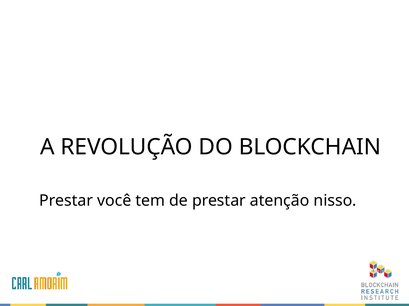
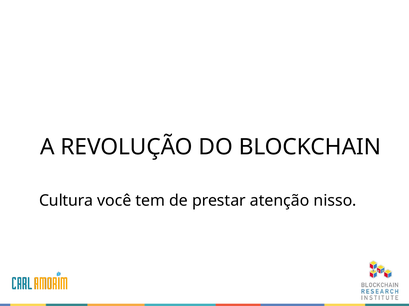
Prestar: Prestar -> Cultura (66, 201)
